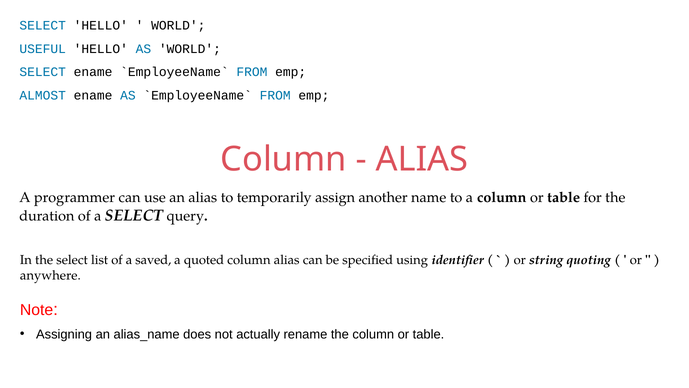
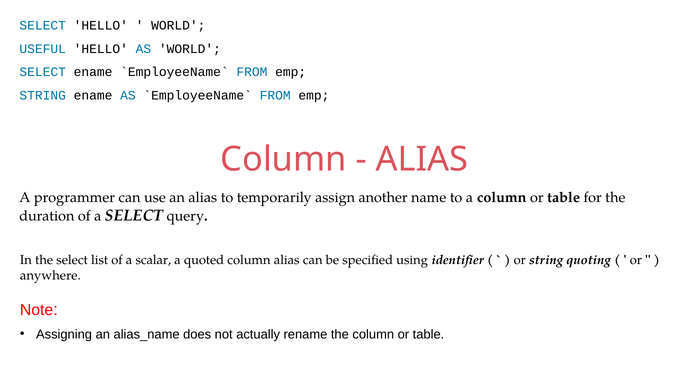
ALMOST: ALMOST -> STRING (43, 95)
saved: saved -> scalar (153, 260)
